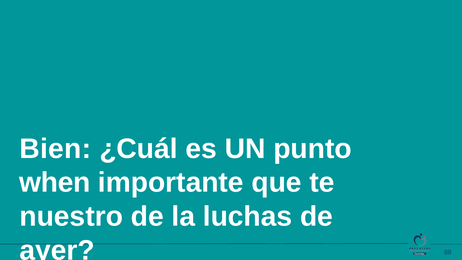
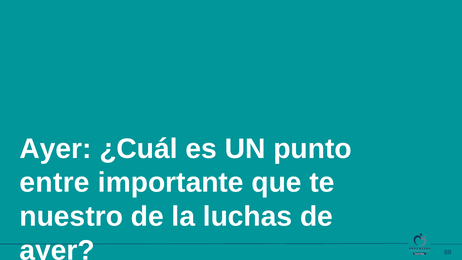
Bien: Bien -> Ayer (56, 149)
when: when -> entre (55, 183)
